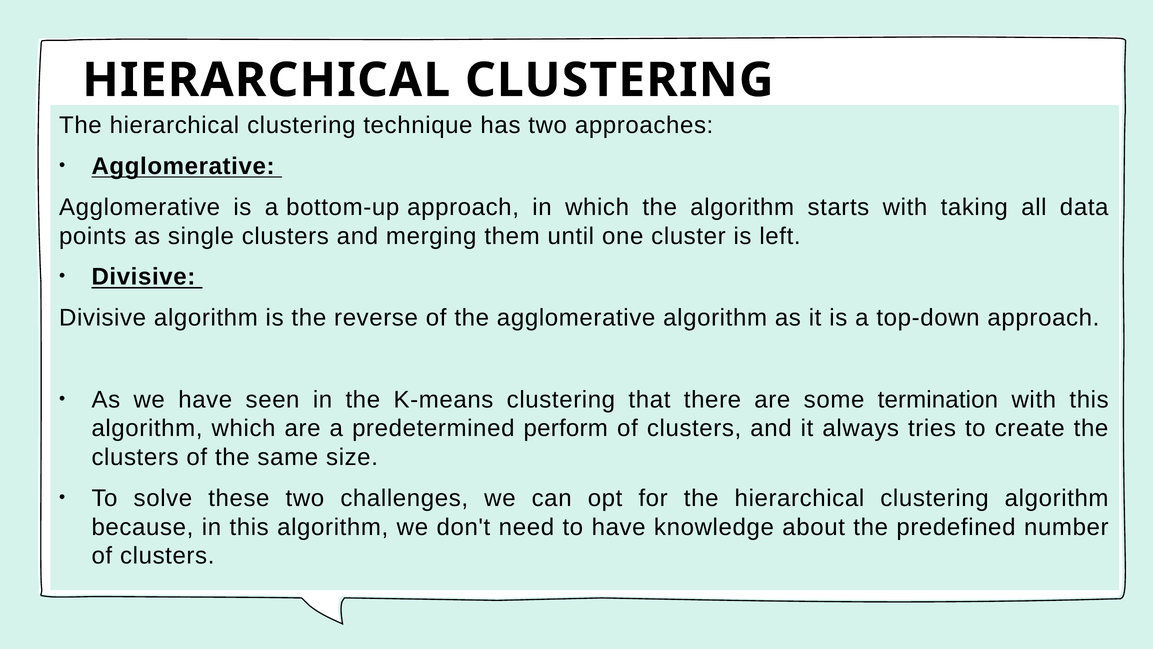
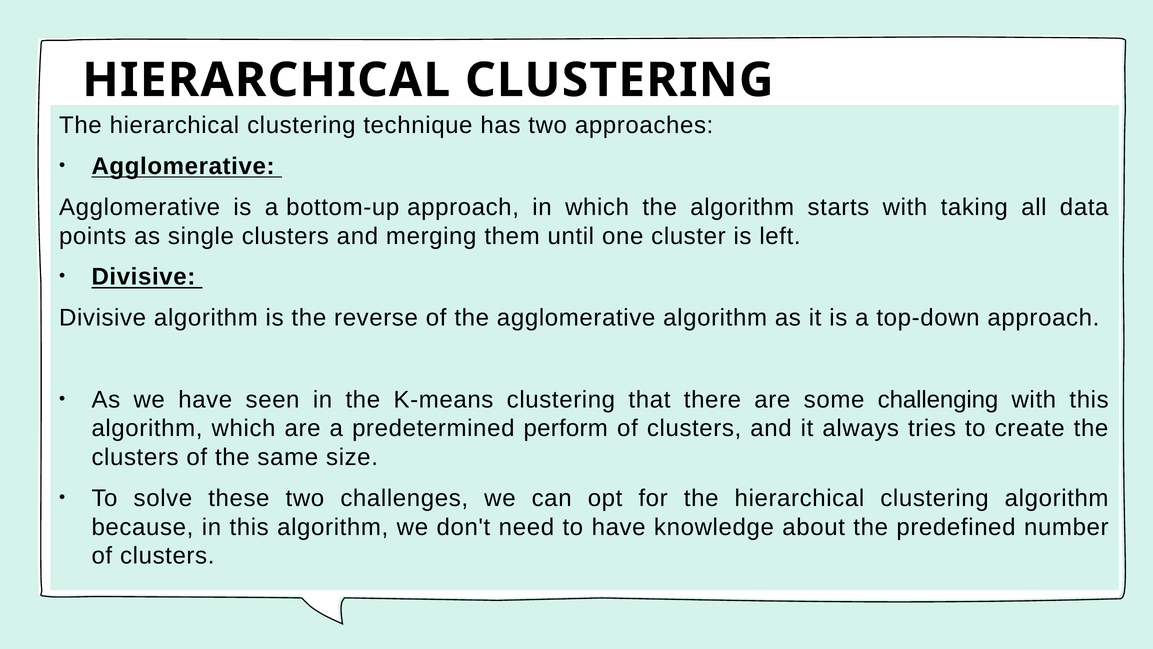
termination: termination -> challenging (938, 399)
